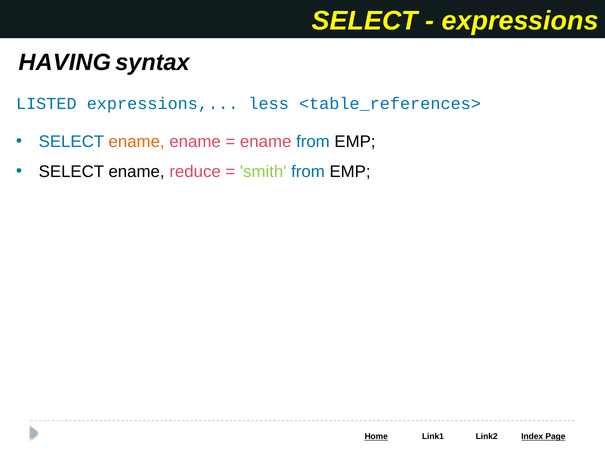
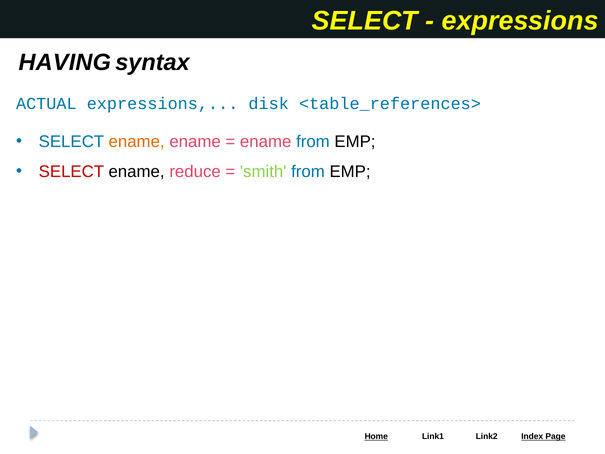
LISTED: LISTED -> ACTUAL (46, 104)
less: less -> disk (269, 104)
SELECT colour: black -> red (71, 172)
